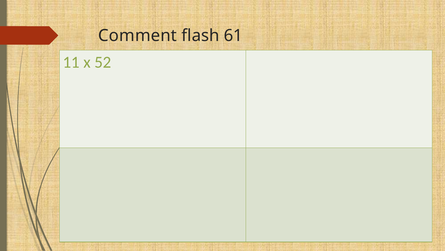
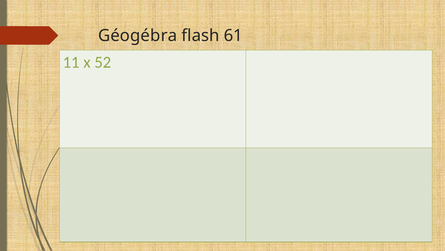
Comment: Comment -> Géogébra (138, 36)
